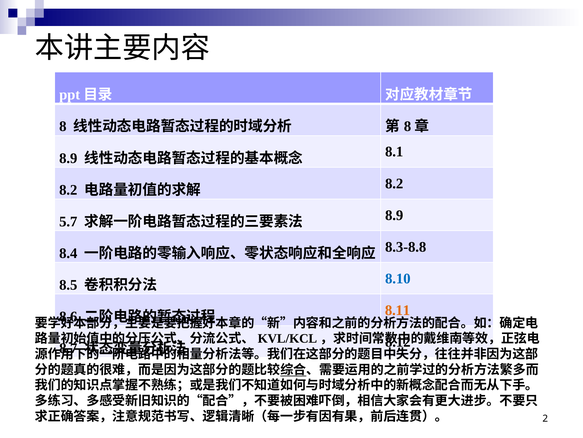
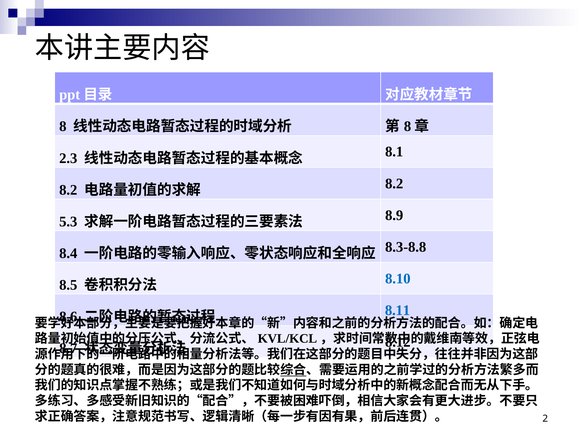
8.9: 8.9 -> 2.3 (68, 158)
5.7: 5.7 -> 5.3 (68, 221)
8.11 colour: orange -> blue (398, 310)
